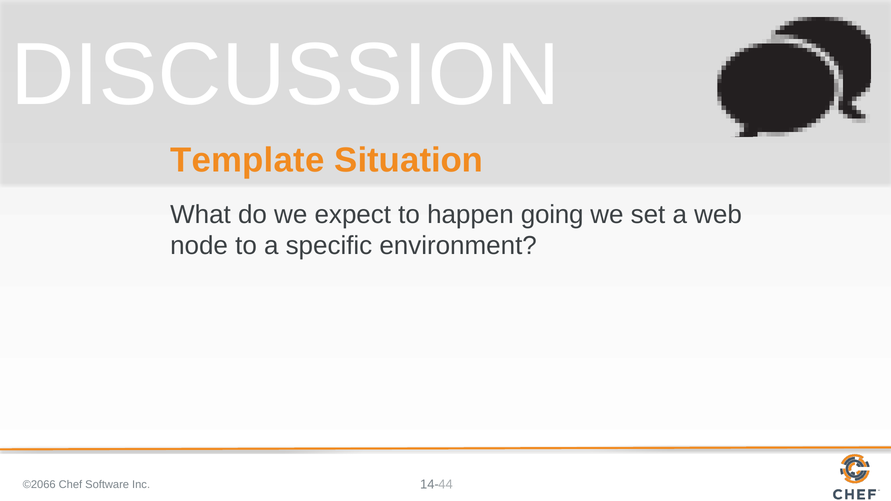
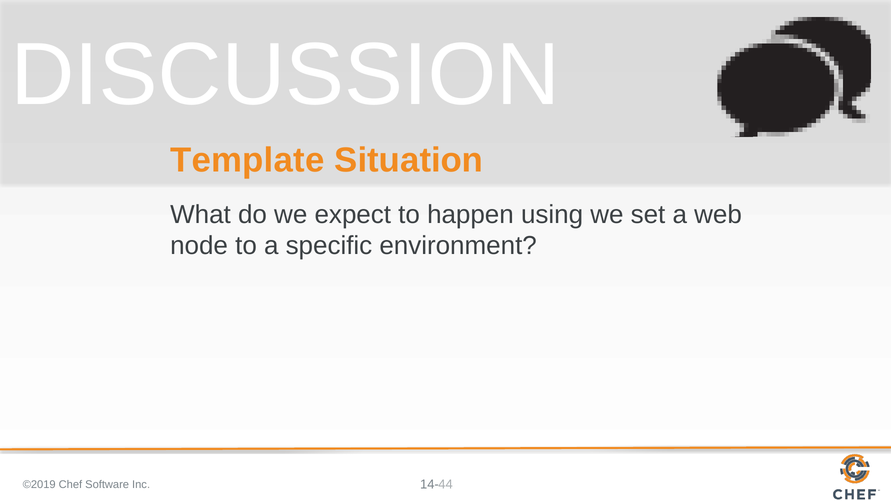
going: going -> using (552, 215)
©2066: ©2066 -> ©2019 (39, 485)
